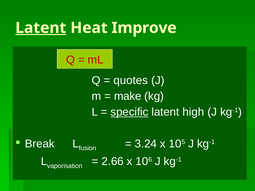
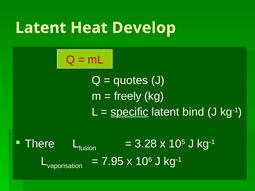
Latent underline: present -> none (41, 28)
Improve: Improve -> Develop (144, 28)
make: make -> freely (128, 96)
high: high -> bind (193, 112)
Break: Break -> There (40, 144)
3.24: 3.24 -> 3.28 (146, 144)
2.66: 2.66 -> 7.95 (113, 162)
